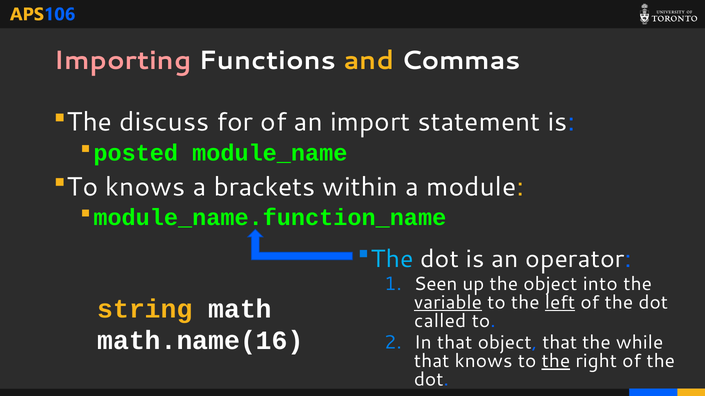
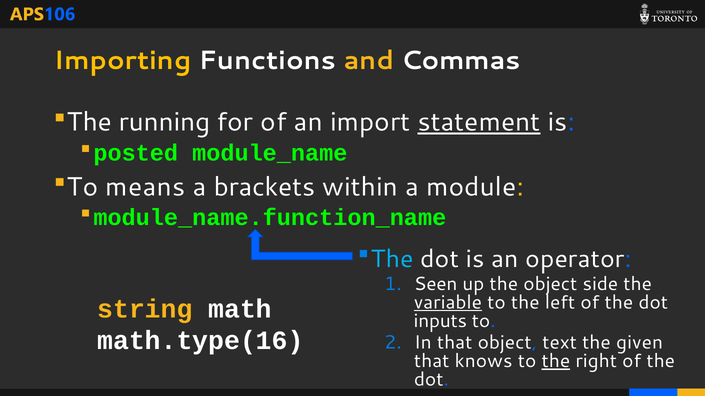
Importing colour: pink -> yellow (123, 61)
discuss: discuss -> running (165, 122)
statement underline: none -> present (479, 122)
To knows: knows -> means (145, 187)
into: into -> side (600, 284)
left underline: present -> none (560, 303)
called: called -> inputs (440, 321)
math.name(16: math.name(16 -> math.type(16 (200, 341)
object that: that -> text (560, 343)
while: while -> given (640, 343)
